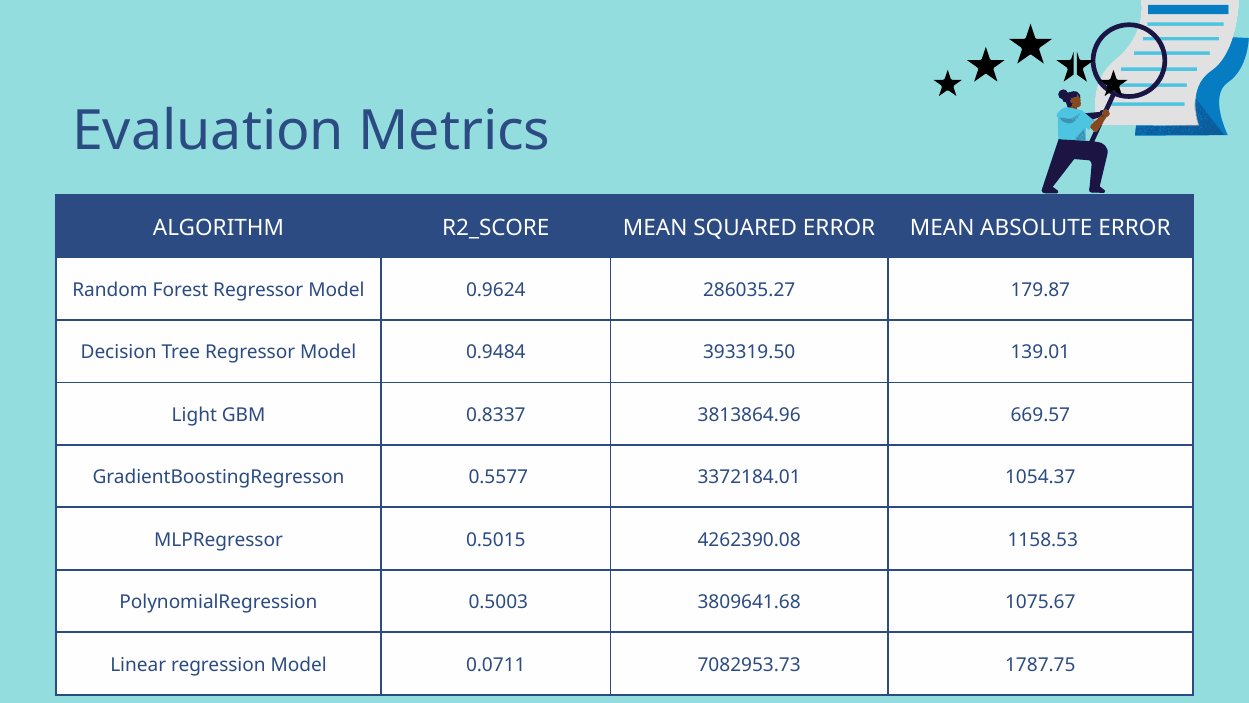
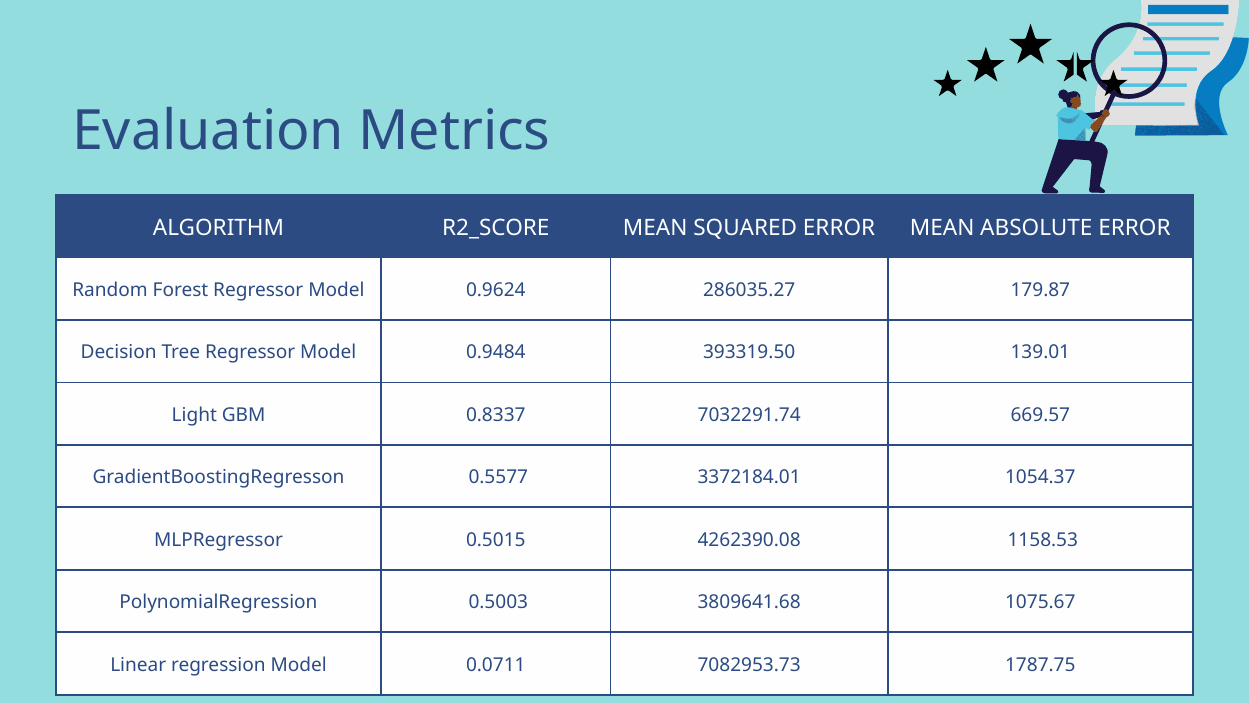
3813864.96: 3813864.96 -> 7032291.74 (749, 415)
